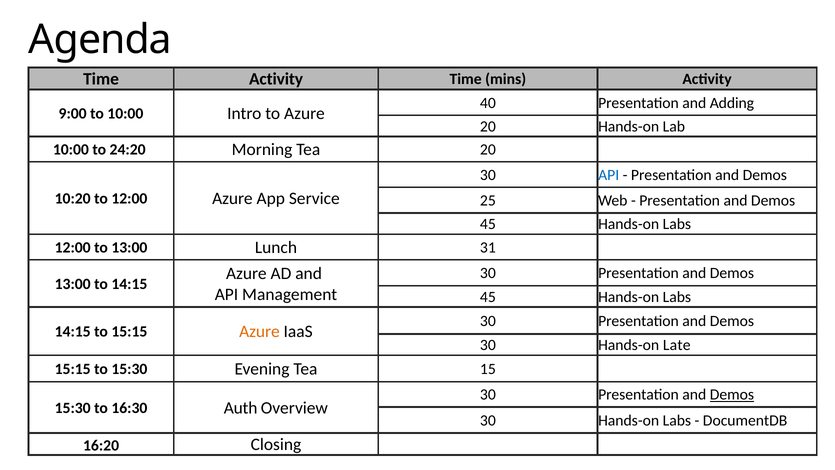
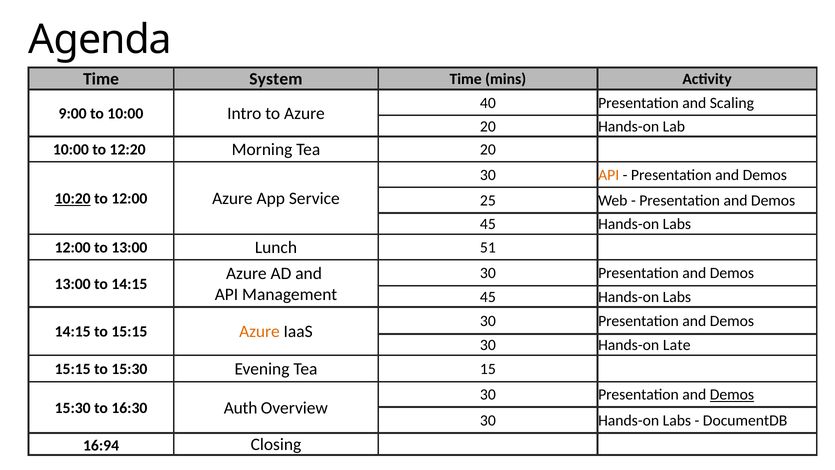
Time Activity: Activity -> System (276, 79)
Adding: Adding -> Scaling (732, 103)
24:20: 24:20 -> 12:20 (128, 150)
API colour: blue -> orange (609, 175)
10:20 underline: none -> present (73, 199)
31: 31 -> 51 (488, 247)
16:20: 16:20 -> 16:94 (101, 446)
